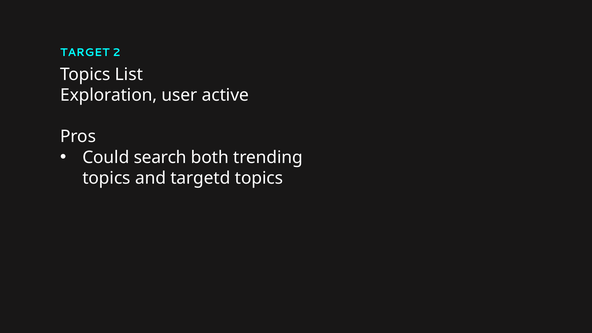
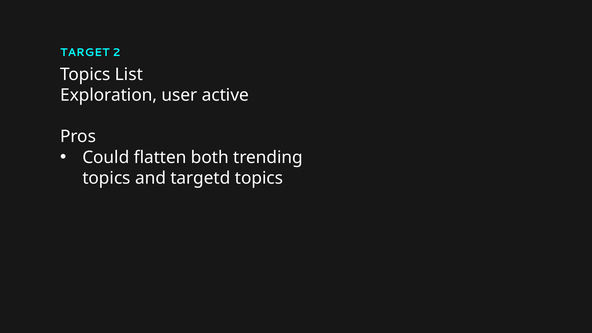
search: search -> flatten (160, 157)
